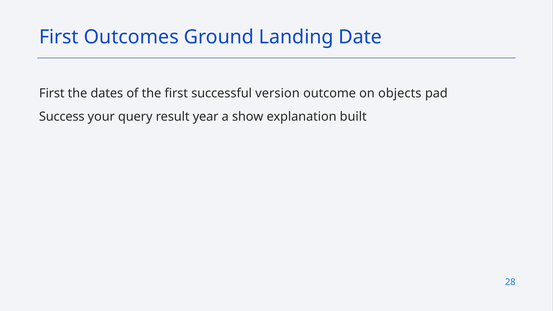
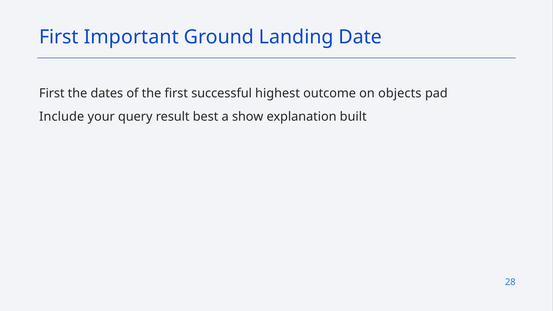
Outcomes: Outcomes -> Important (131, 37)
version: version -> highest (278, 93)
Success: Success -> Include (62, 117)
year: year -> best (206, 117)
